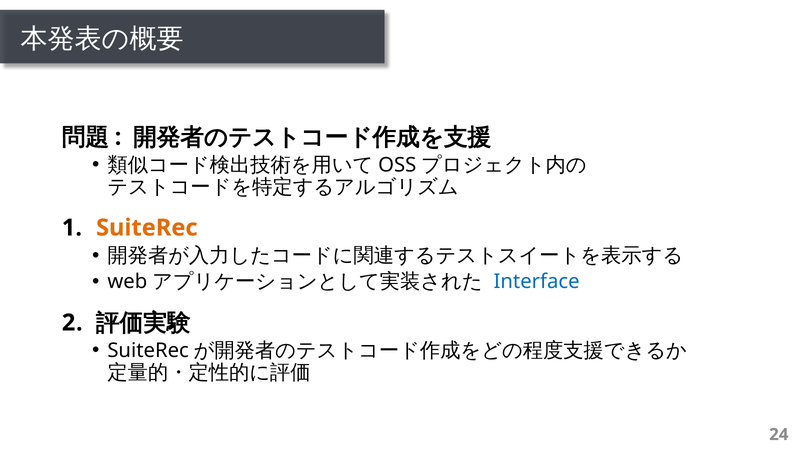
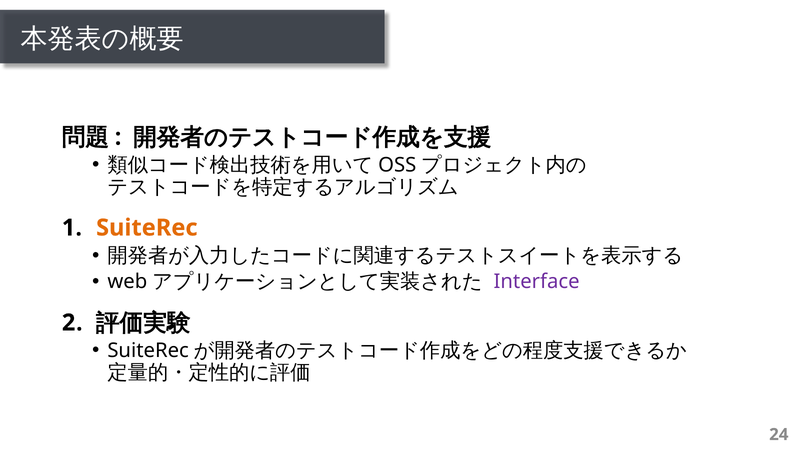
Interface colour: blue -> purple (537, 282)
